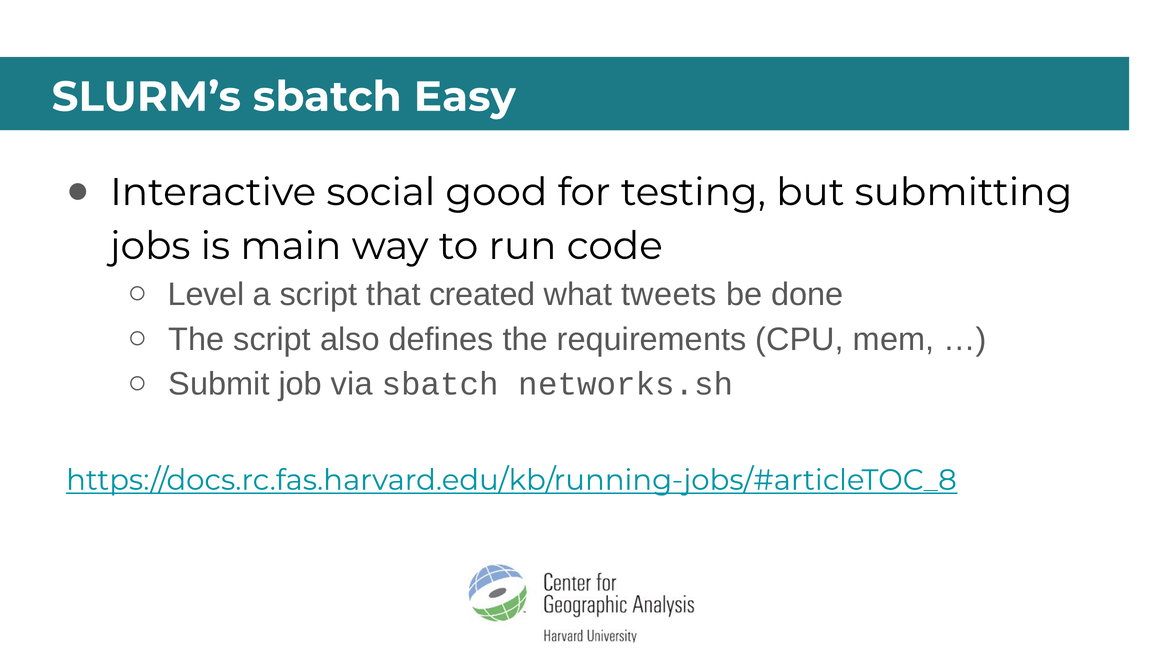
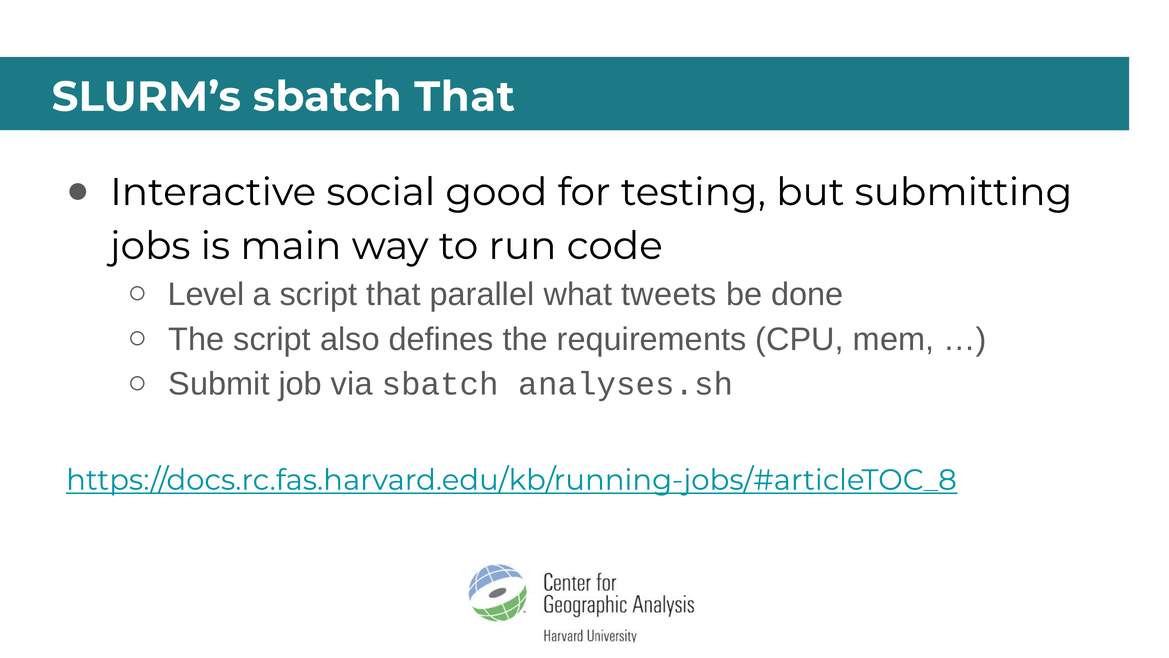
sbatch Easy: Easy -> That (465, 97)
created: created -> parallel (482, 294)
networks.sh: networks.sh -> analyses.sh (626, 384)
